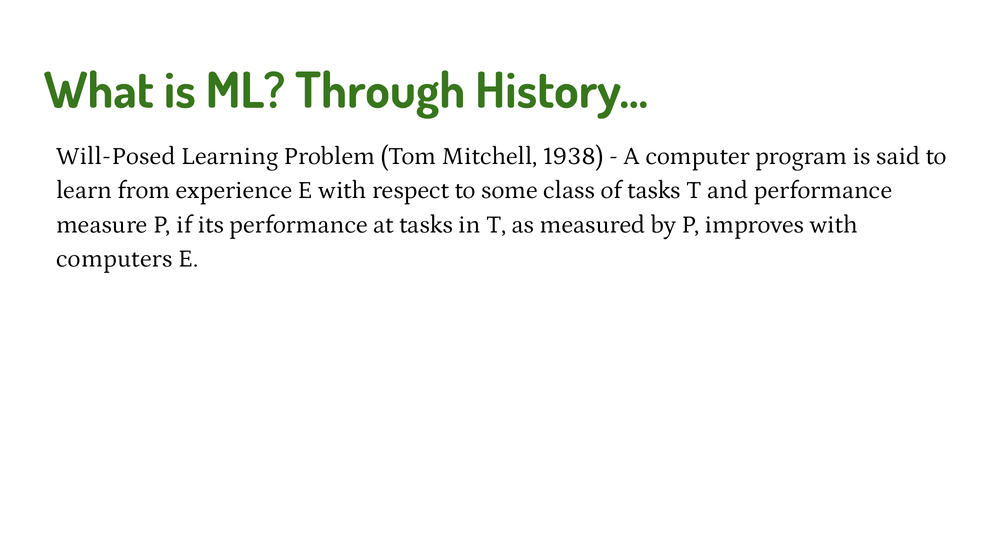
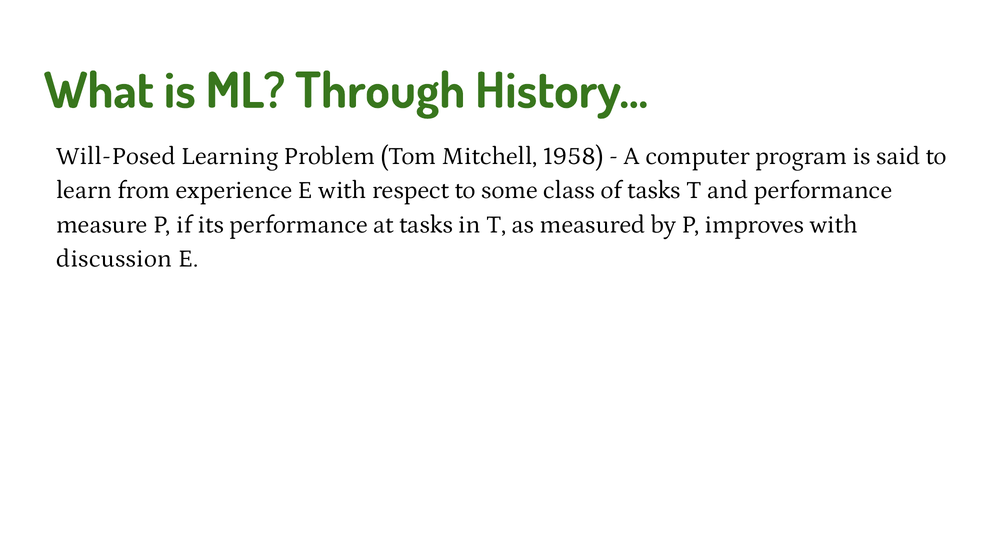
1938: 1938 -> 1958 (573, 156)
computers: computers -> discussion (114, 259)
